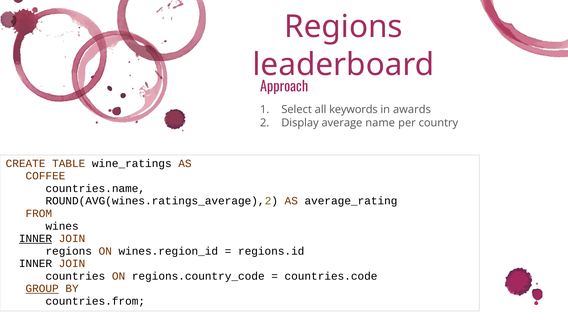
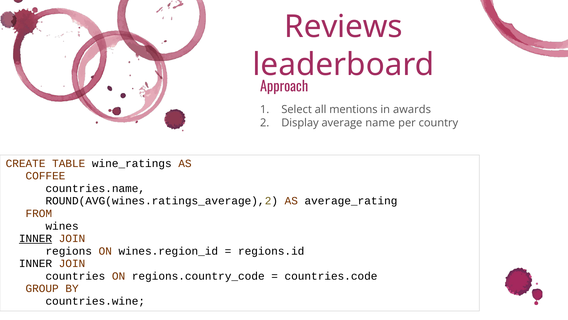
Regions: Regions -> Reviews (343, 27)
keywords: keywords -> mentions (353, 109)
GROUP underline: present -> none (42, 288)
countries.from: countries.from -> countries.wine (95, 301)
